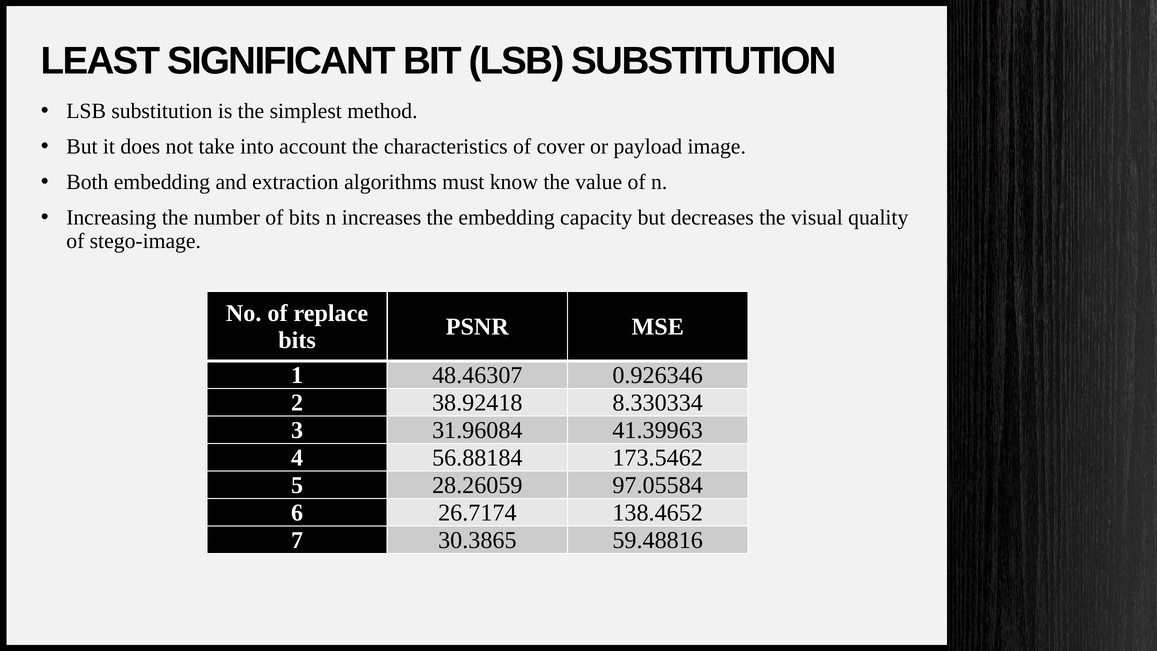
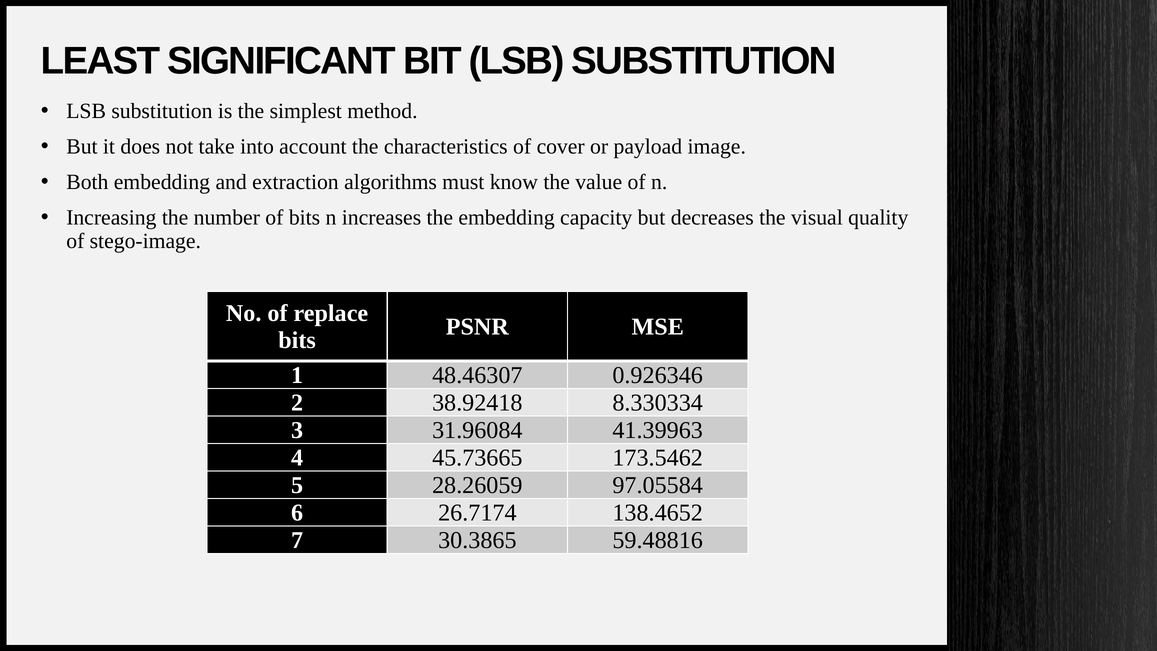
56.88184: 56.88184 -> 45.73665 (477, 458)
